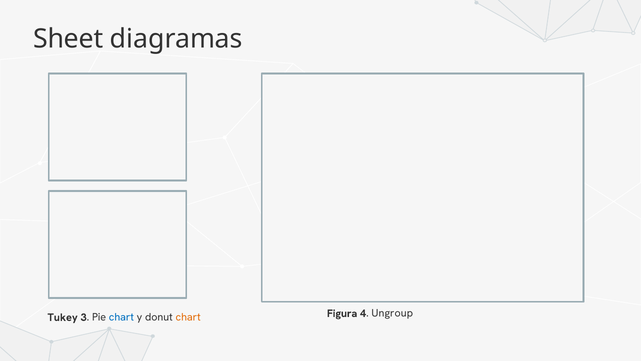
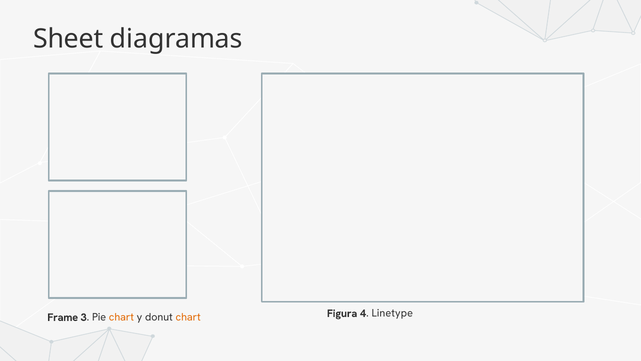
Tukey: Tukey -> Frame (63, 317)
chart colour: blue -> orange (121, 317)
Ungroup: Ungroup -> Linetype (392, 313)
